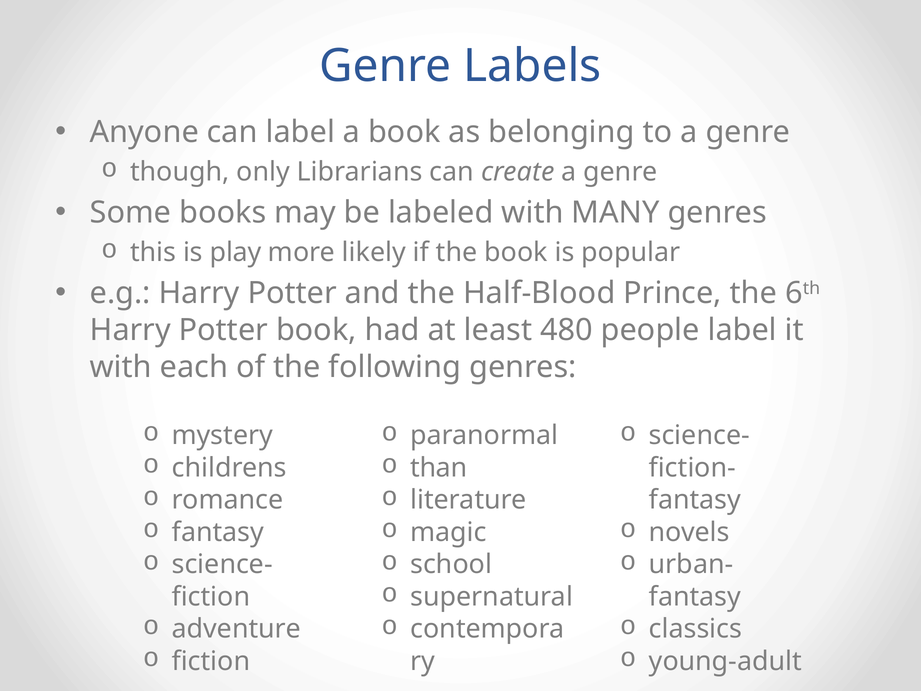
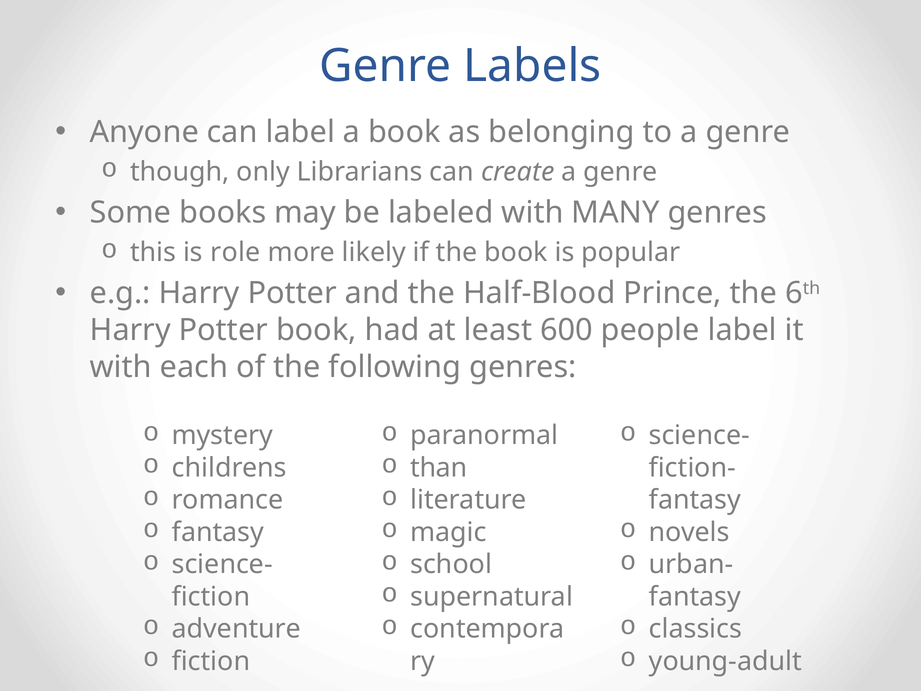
play: play -> role (235, 252)
480: 480 -> 600 (566, 330)
